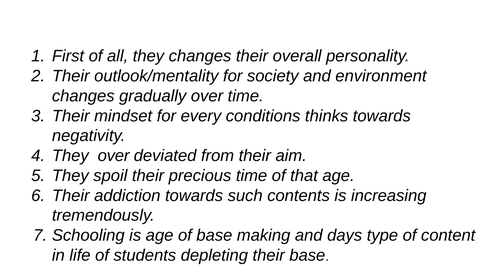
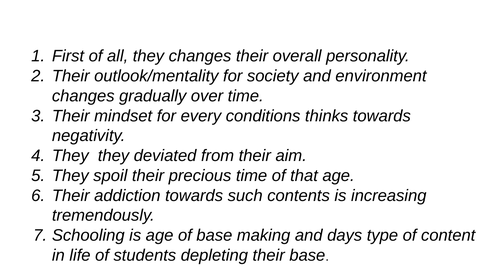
They over: over -> they (114, 155)
